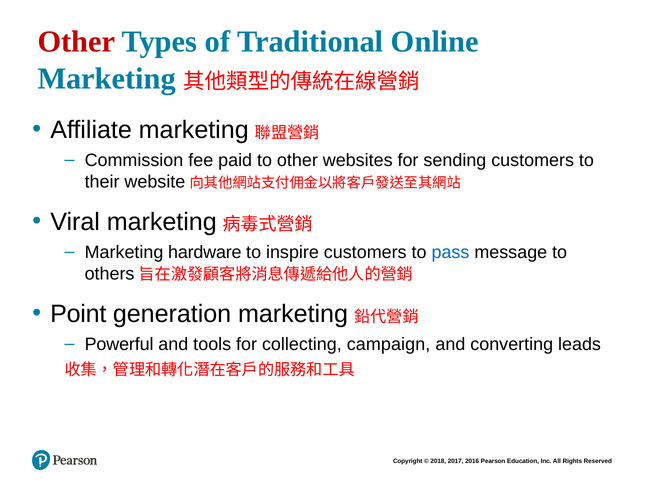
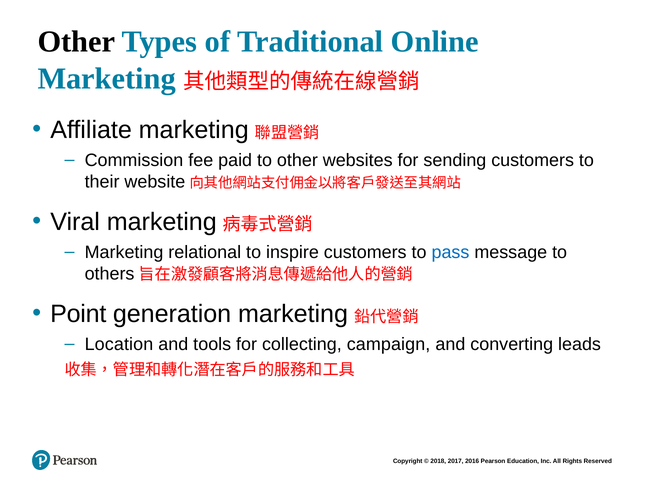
Other colour: red -> black (76, 42)
hardware: hardware -> relational (205, 252)
Powerful: Powerful -> Location (119, 344)
